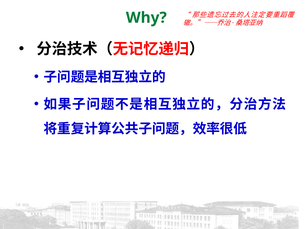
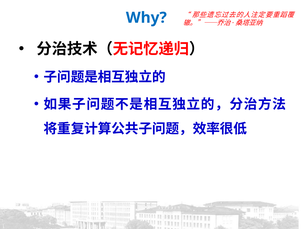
Why colour: green -> blue (146, 18)
